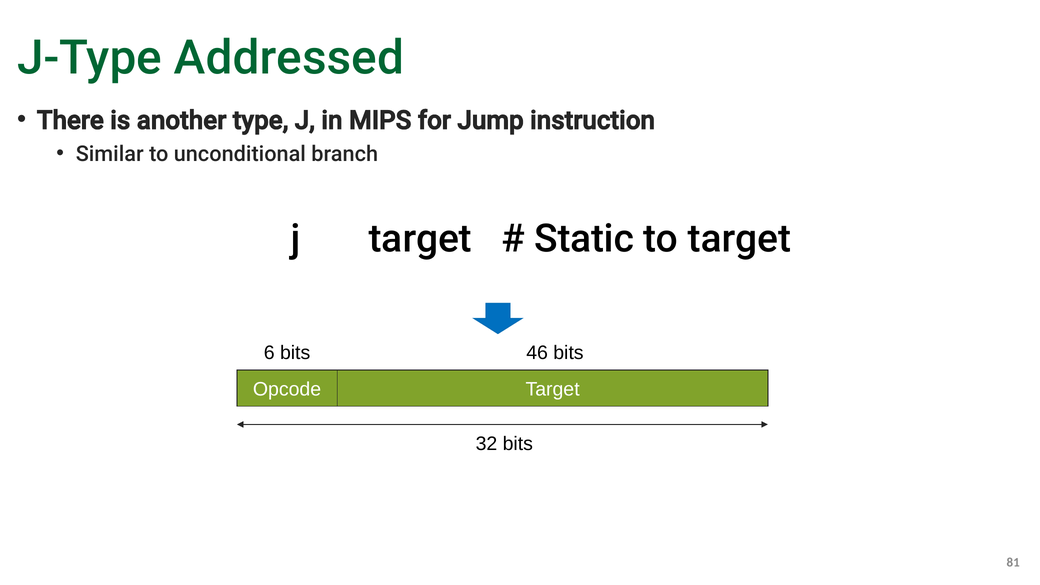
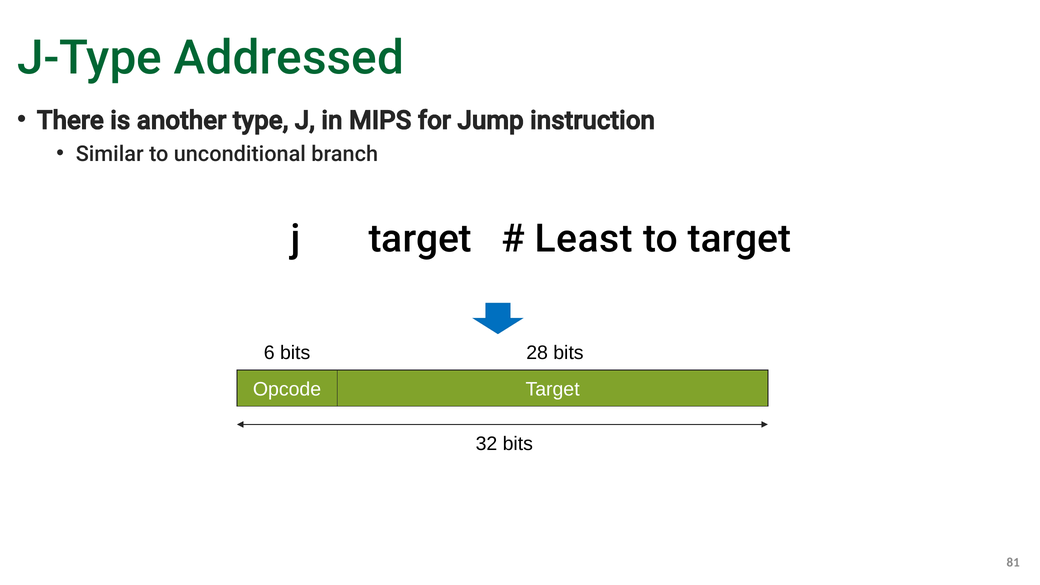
Static: Static -> Least (584, 239)
46: 46 -> 28 (537, 353)
